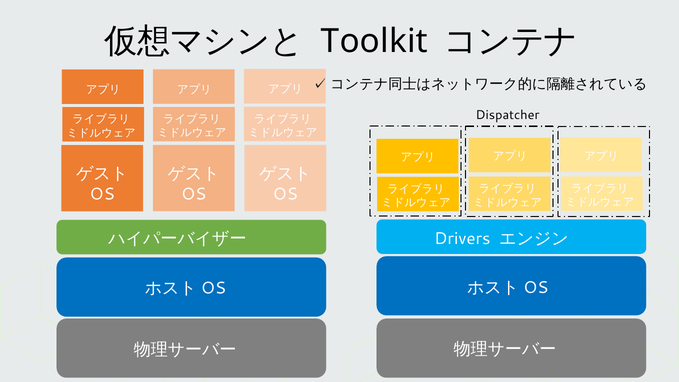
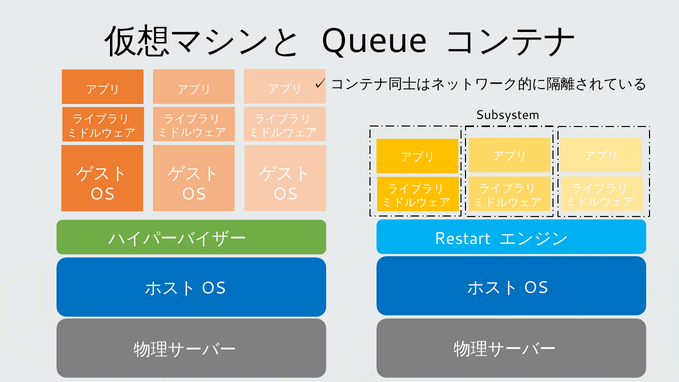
Toolkit: Toolkit -> Queue (374, 41)
Dispatcher: Dispatcher -> Subsystem (508, 115)
Drivers: Drivers -> Restart (462, 239)
